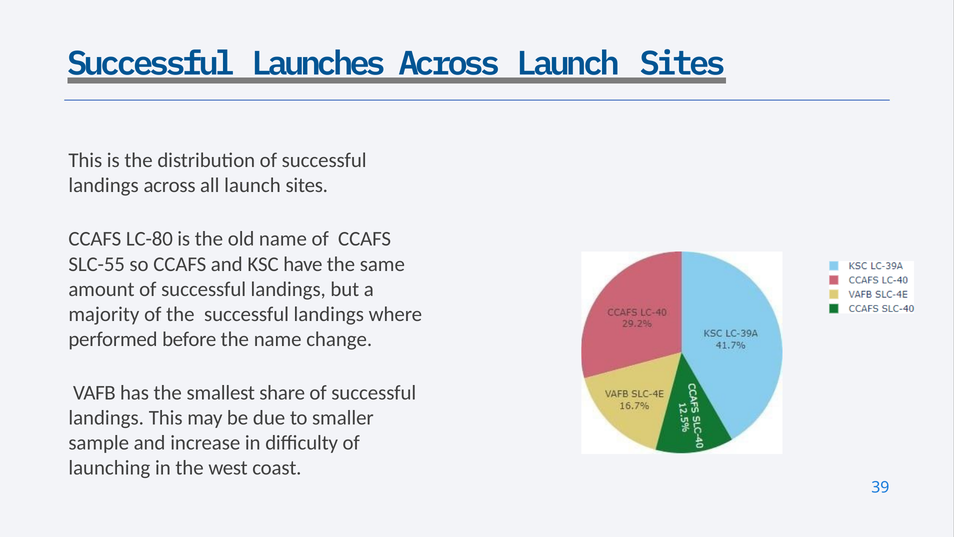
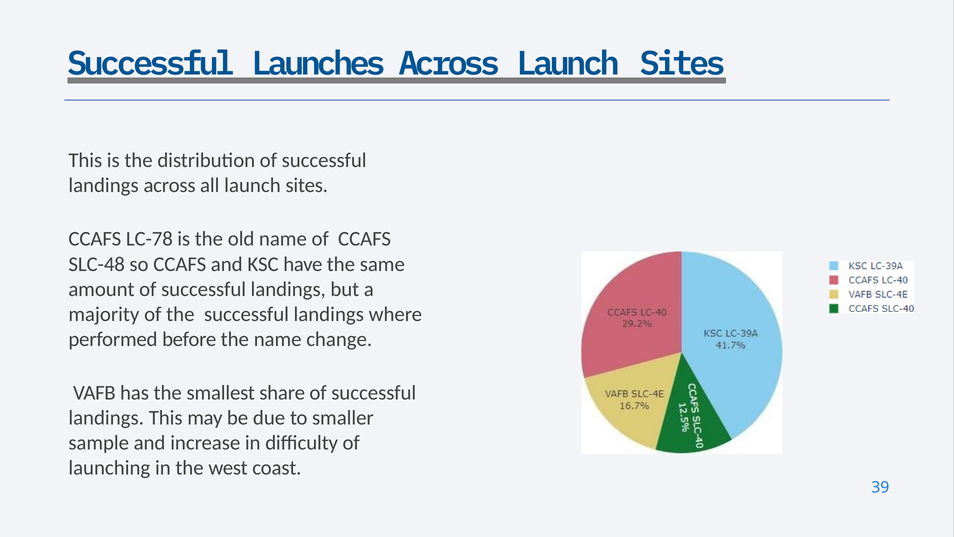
LC-80: LC-80 -> LC-78 (149, 239)
SLC-55: SLC-55 -> SLC-48 (97, 264)
